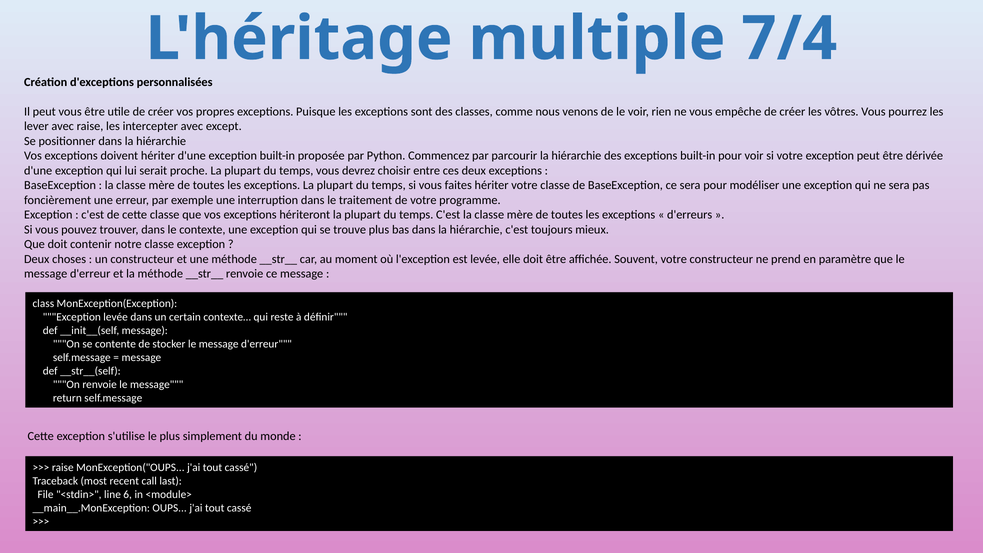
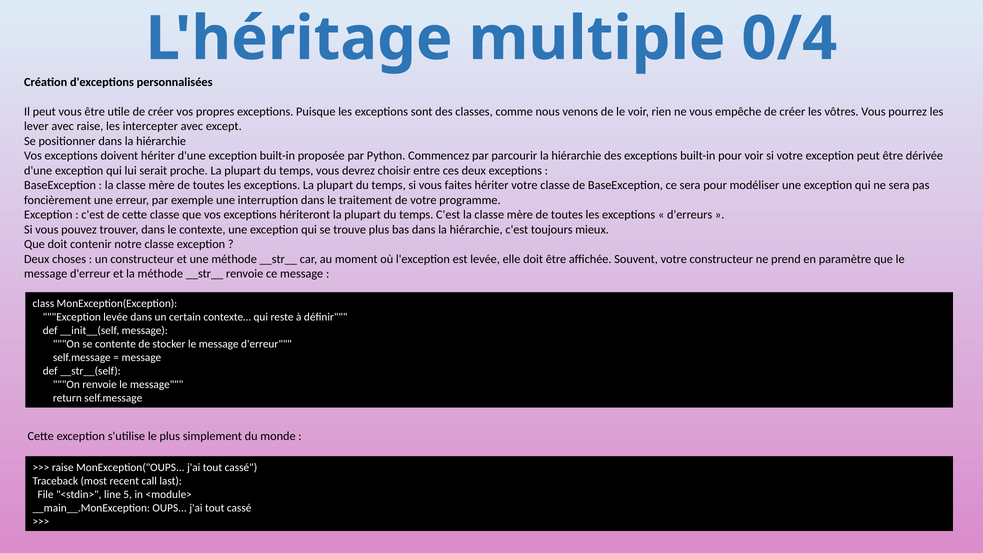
7/4: 7/4 -> 0/4 (789, 39)
6: 6 -> 5 (128, 494)
